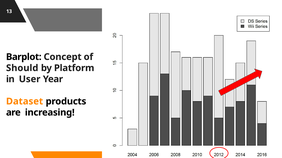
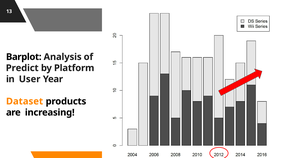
Concept: Concept -> Analysis (63, 57)
Should: Should -> Predict (22, 68)
